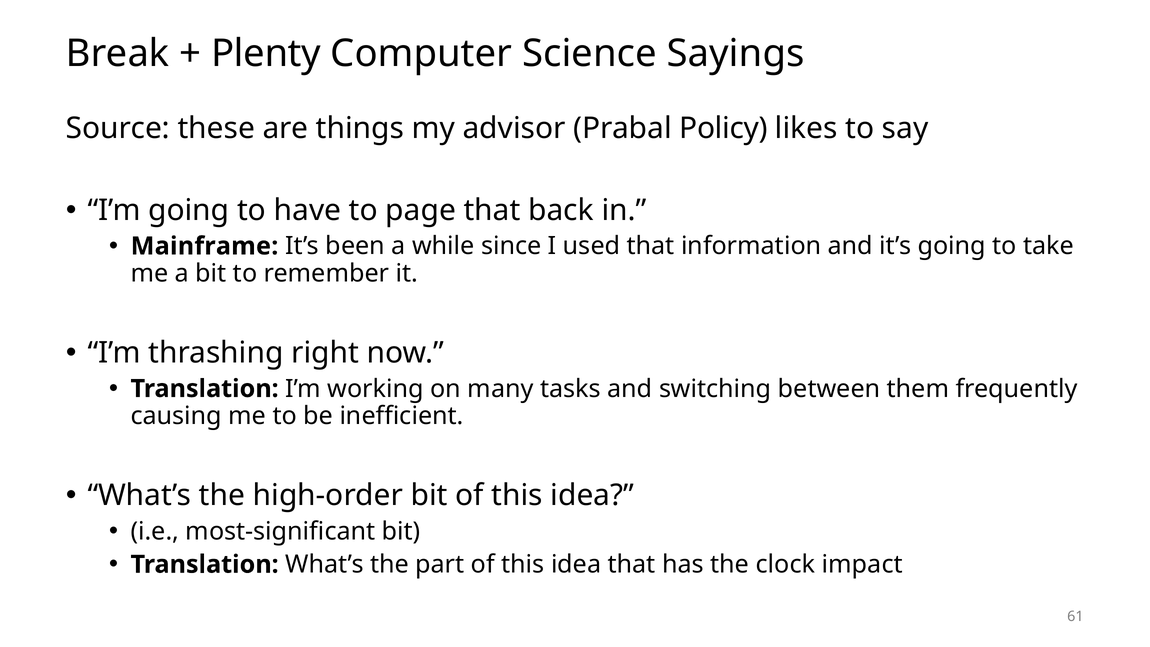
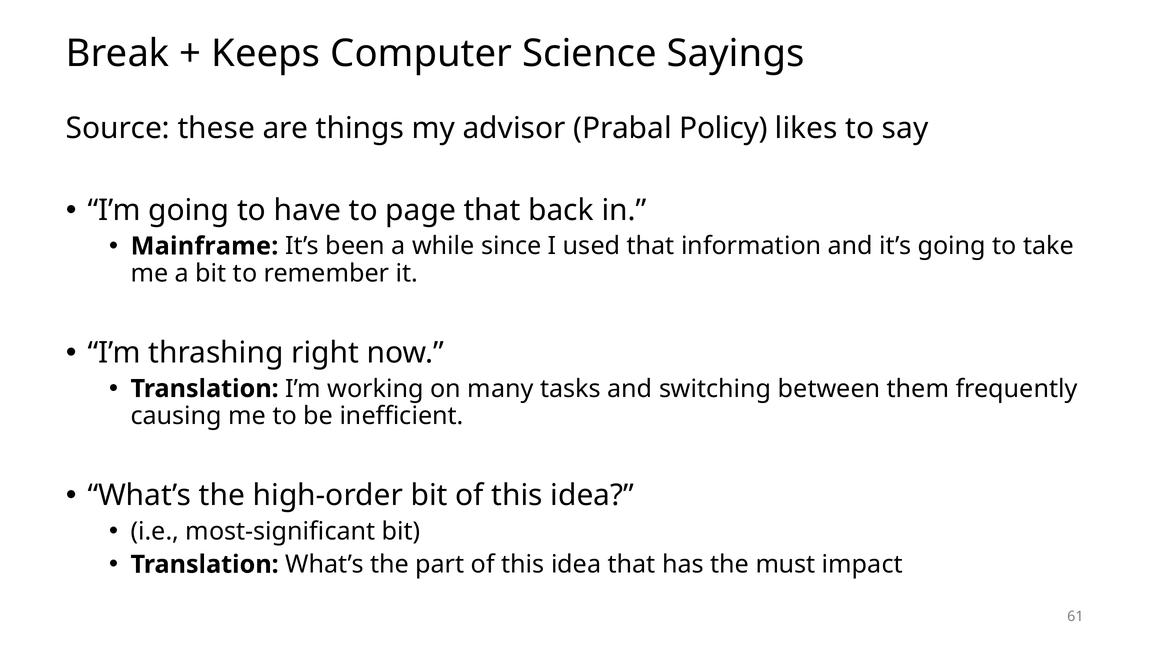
Plenty: Plenty -> Keeps (266, 54)
clock: clock -> must (786, 564)
